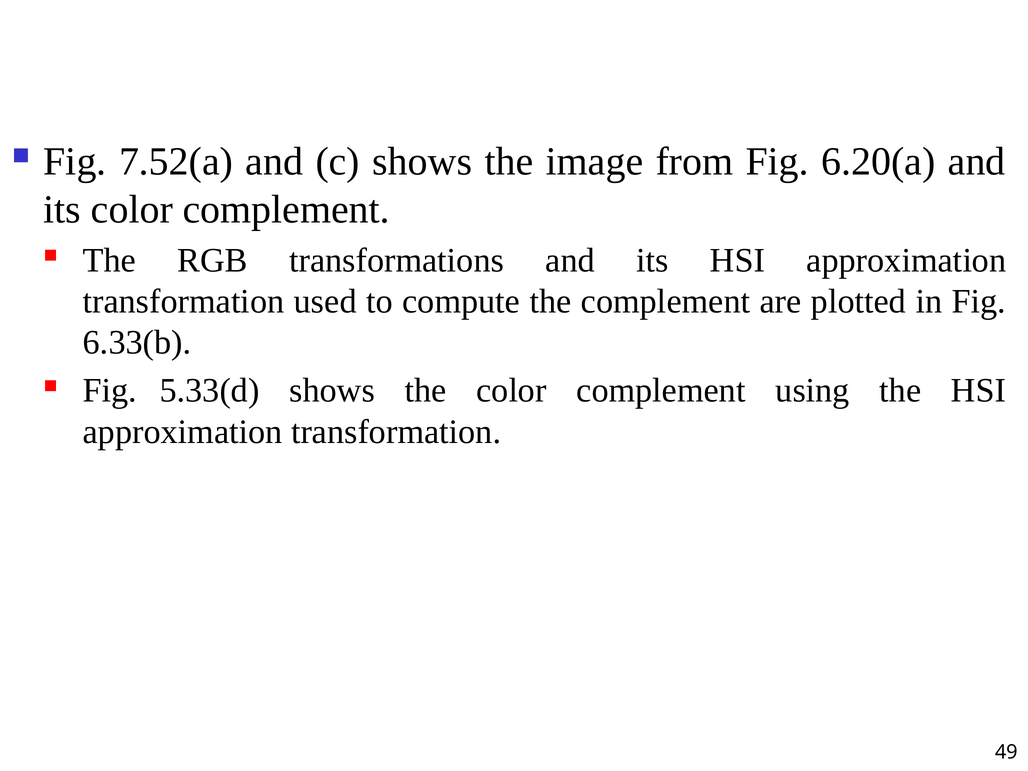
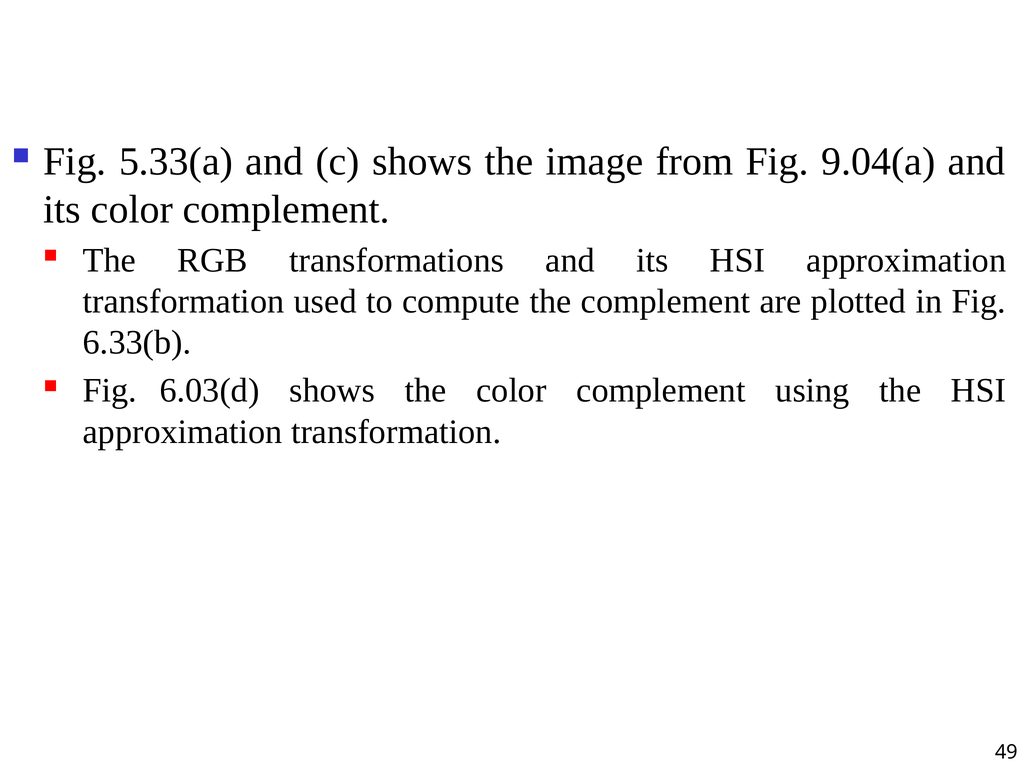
7.52(a: 7.52(a -> 5.33(a (176, 161)
6.20(a: 6.20(a -> 9.04(a (878, 161)
5.33(d: 5.33(d -> 6.03(d (210, 391)
